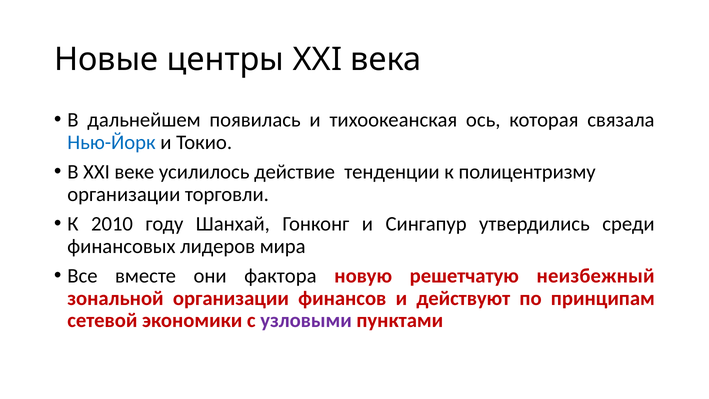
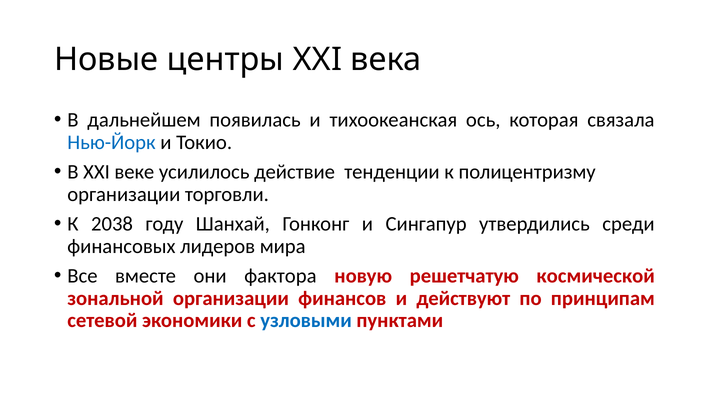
2010: 2010 -> 2038 (112, 224)
неизбежный: неизбежный -> космической (596, 276)
узловыми colour: purple -> blue (306, 320)
